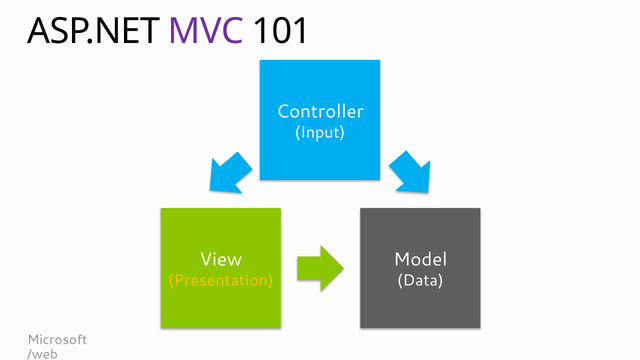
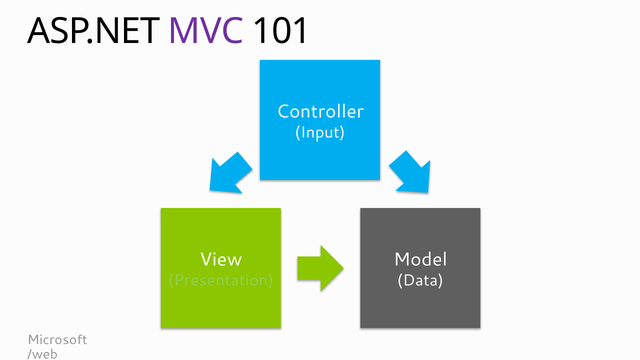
Presentation colour: yellow -> light green (221, 280)
